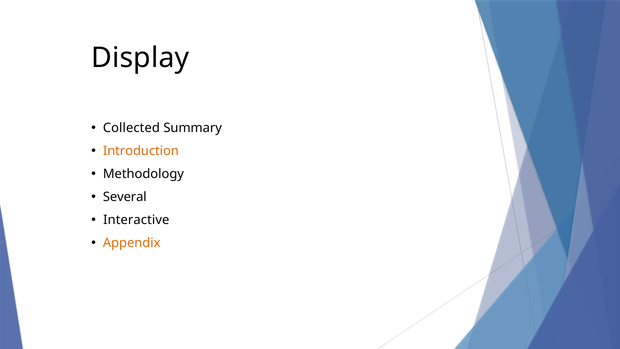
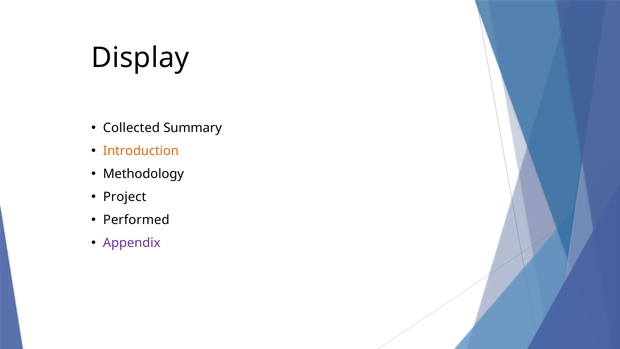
Several: Several -> Project (125, 197)
Interactive: Interactive -> Performed (136, 220)
Appendix colour: orange -> purple (132, 243)
